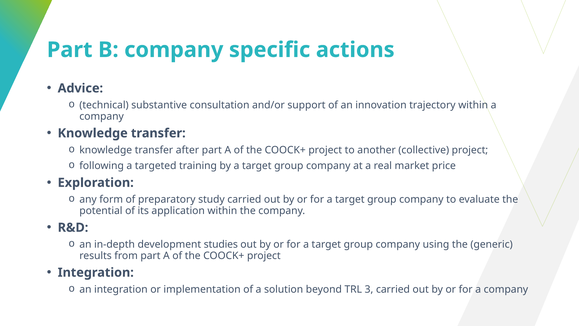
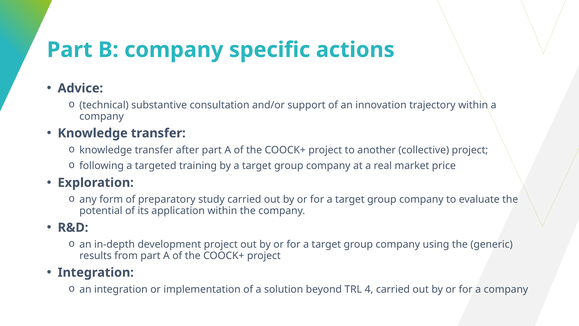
development studies: studies -> project (221, 244)
3: 3 -> 4 (369, 289)
